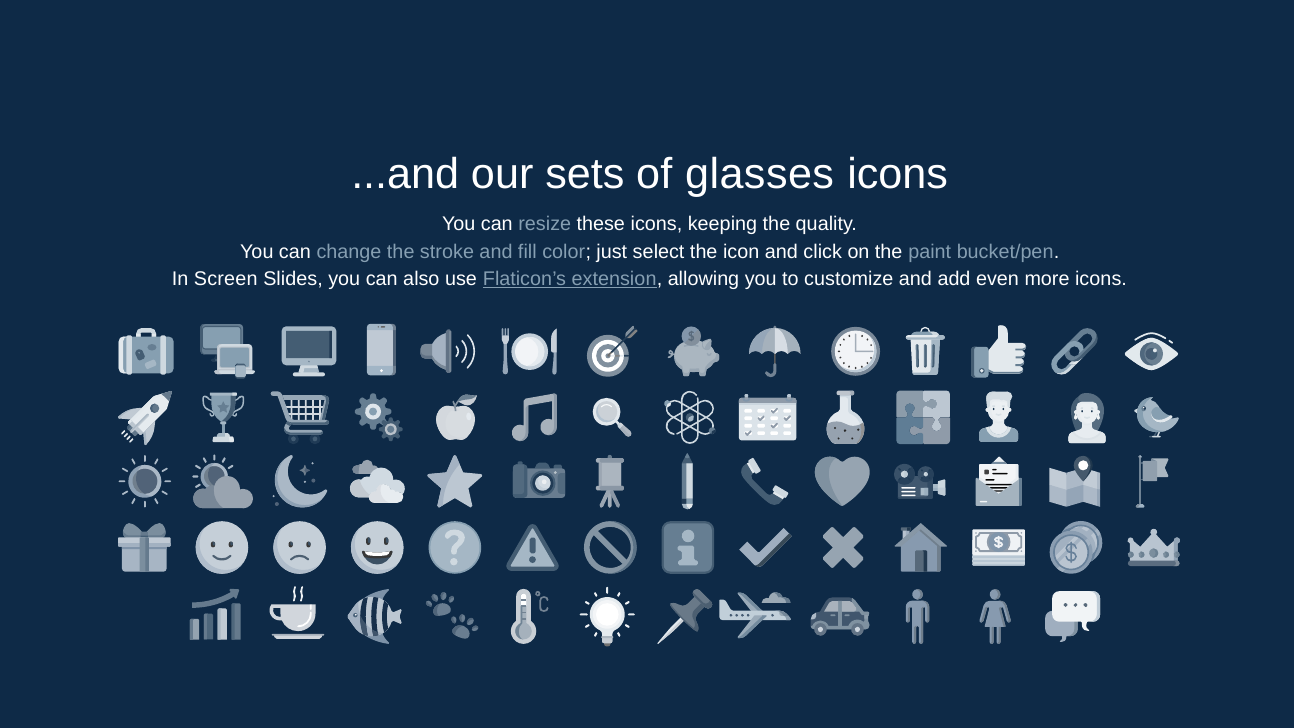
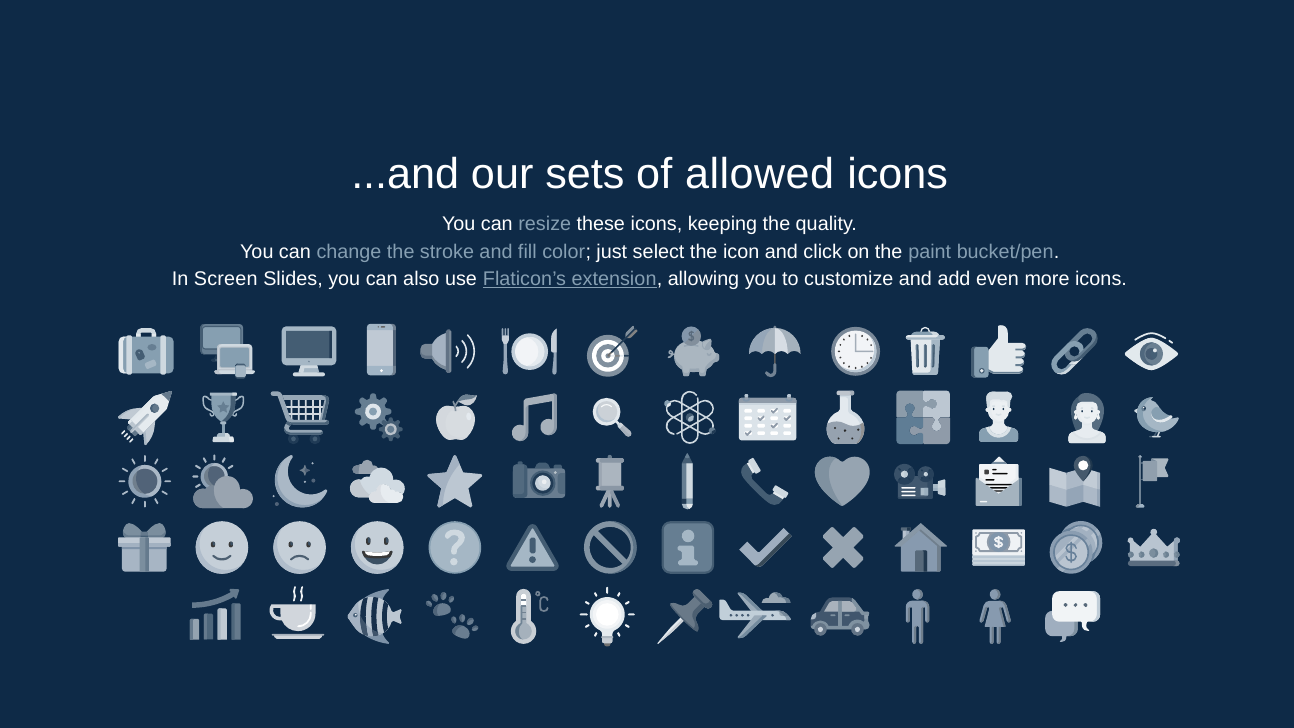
glasses: glasses -> allowed (760, 174)
